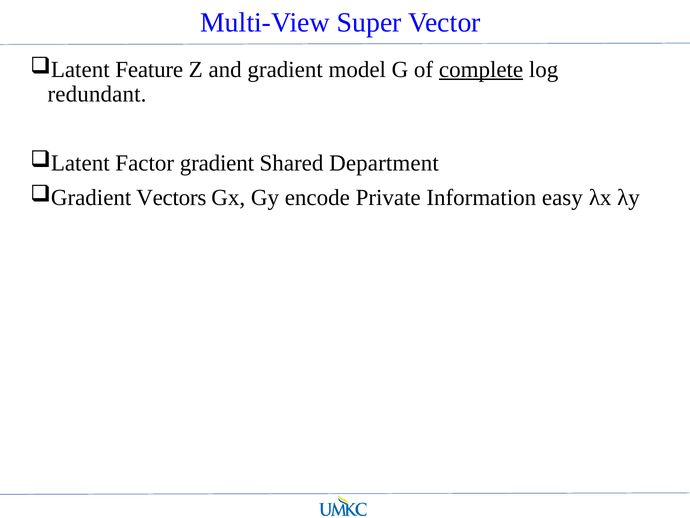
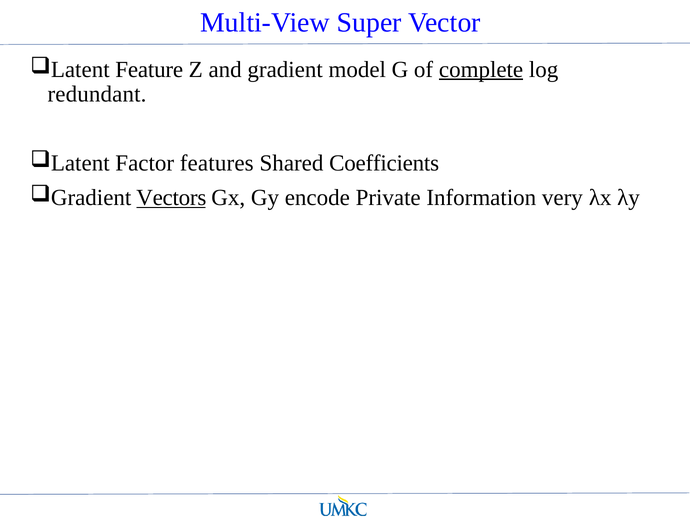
Factor gradient: gradient -> features (217, 163)
Department: Department -> Coefficients (384, 163)
Vectors underline: none -> present (171, 197)
easy: easy -> very (562, 197)
